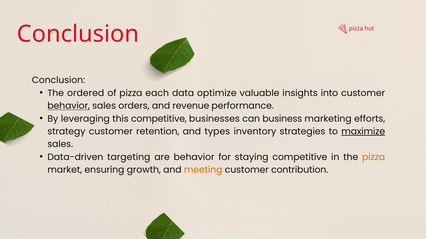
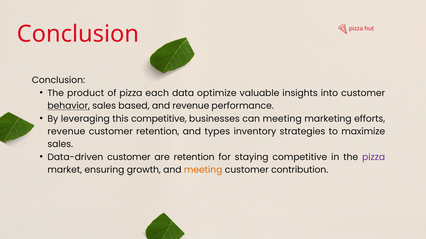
ordered: ordered -> product (86, 93)
orders: orders -> based (134, 106)
can business: business -> meeting (282, 119)
strategy: strategy -> revenue (66, 132)
maximize underline: present -> none (363, 132)
Data-driven targeting: targeting -> customer (129, 158)
are behavior: behavior -> retention (194, 158)
pizza colour: orange -> purple (374, 158)
